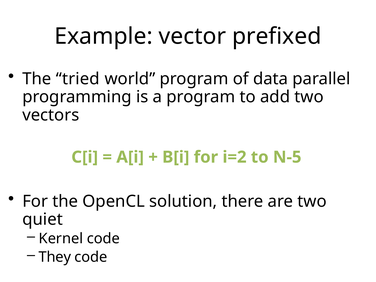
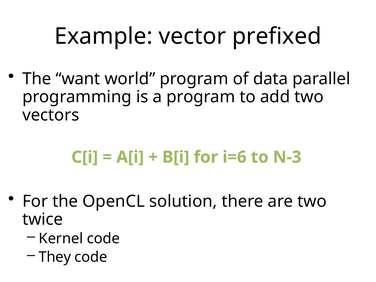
tried: tried -> want (78, 79)
i=2: i=2 -> i=6 (235, 157)
N-5: N-5 -> N-3 (287, 157)
quiet: quiet -> twice (43, 219)
